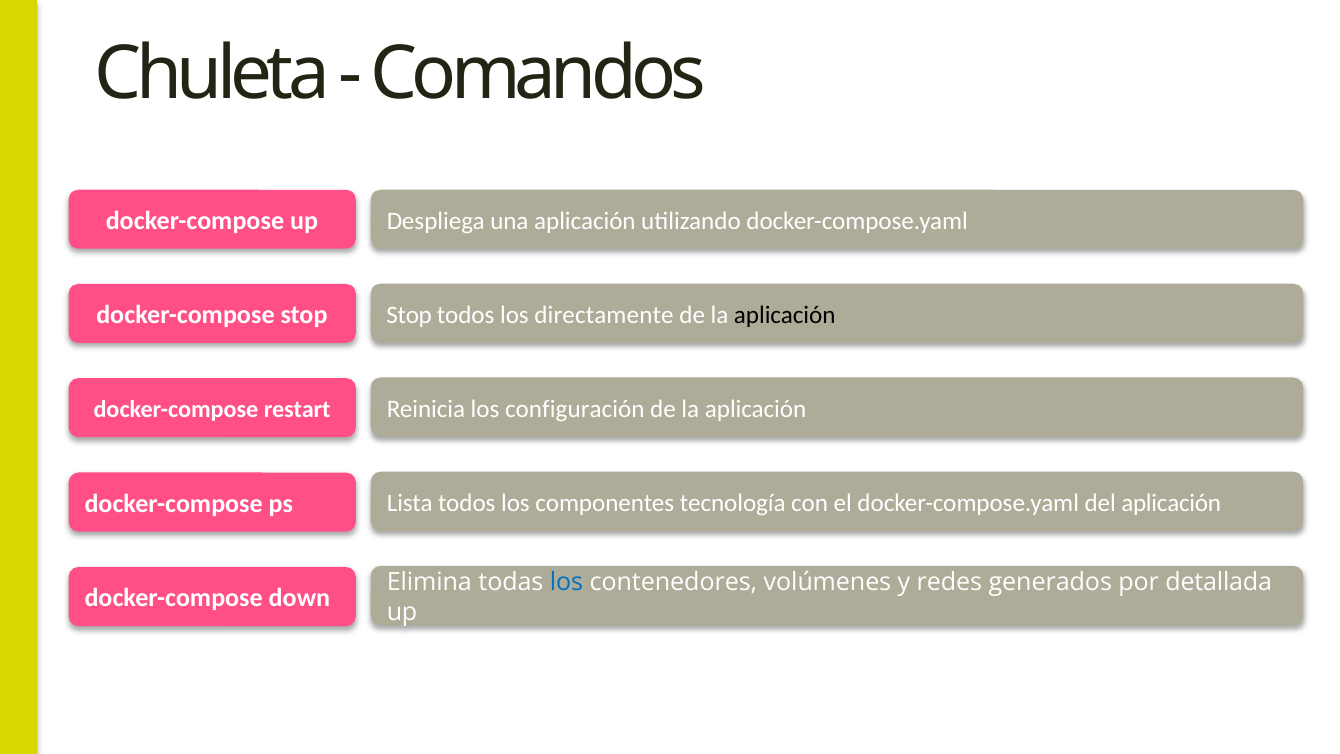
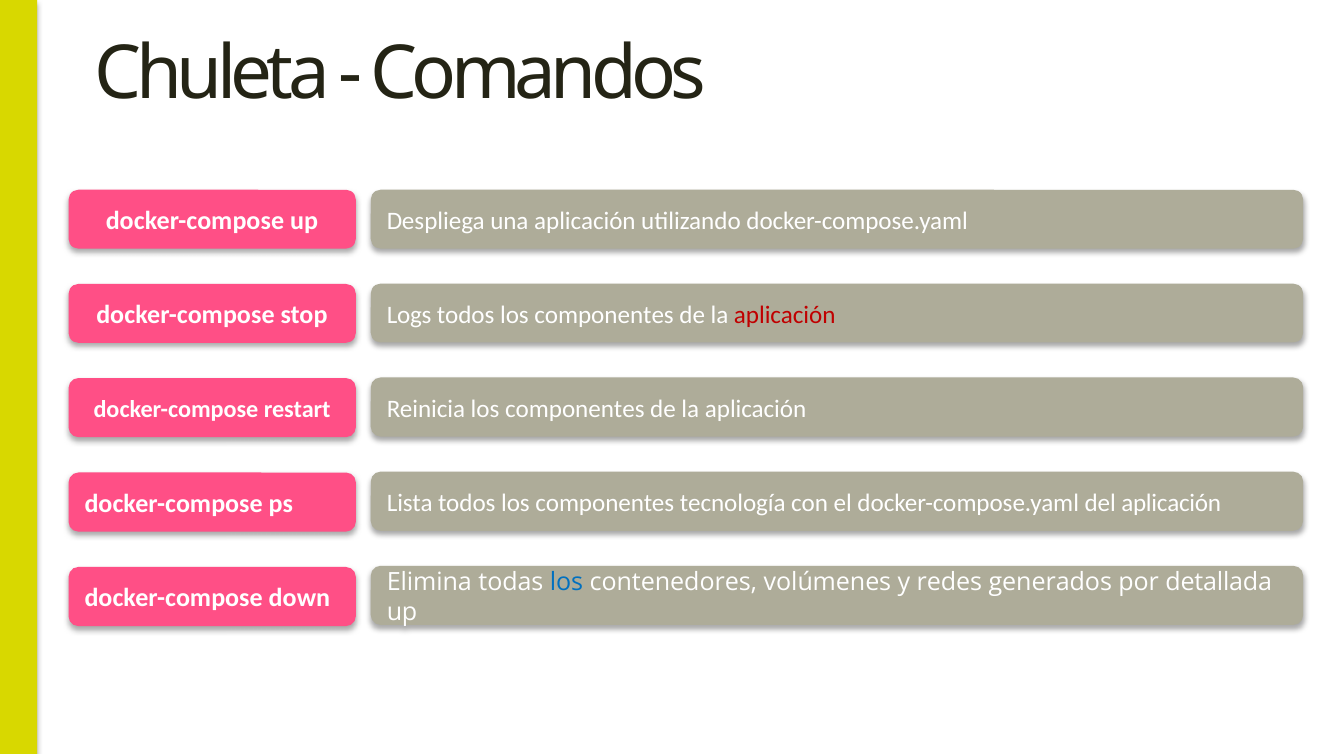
stop Stop: Stop -> Logs (409, 315)
directamente: directamente -> componentes (604, 315)
aplicación colour: black -> red (785, 315)
Reinicia los configuración: configuración -> componentes (575, 409)
